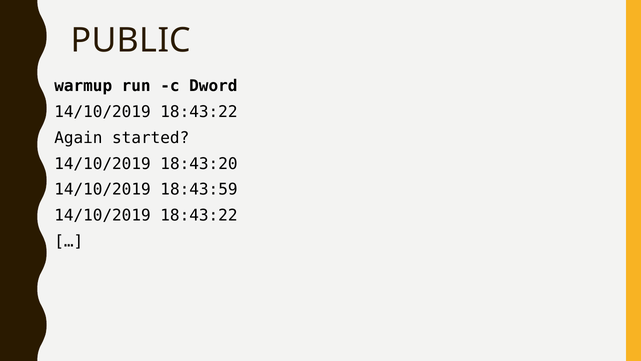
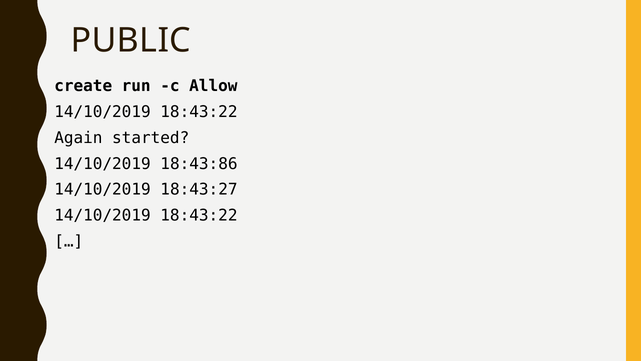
warmup: warmup -> create (83, 86)
Dword: Dword -> Allow (213, 86)
18:43:20: 18:43:20 -> 18:43:86 (199, 164)
18:43:59: 18:43:59 -> 18:43:27 (199, 189)
